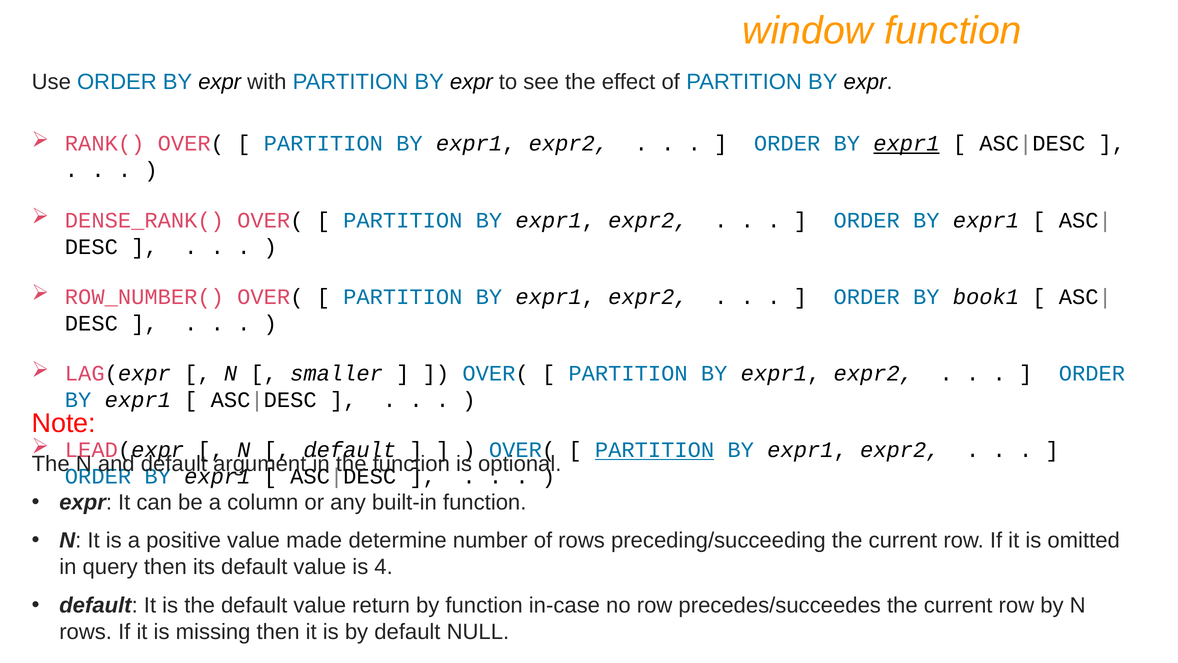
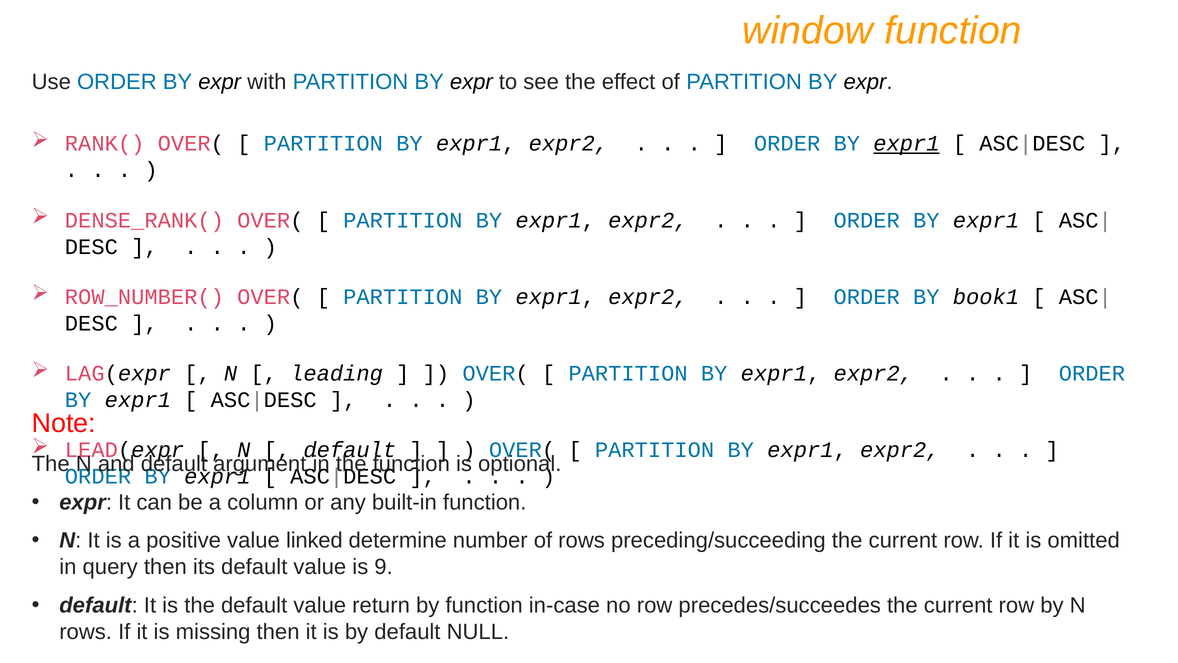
smaller: smaller -> leading (337, 373)
PARTITION underline: present -> none (655, 450)
made: made -> linked (314, 540)
4: 4 -> 9 (384, 567)
